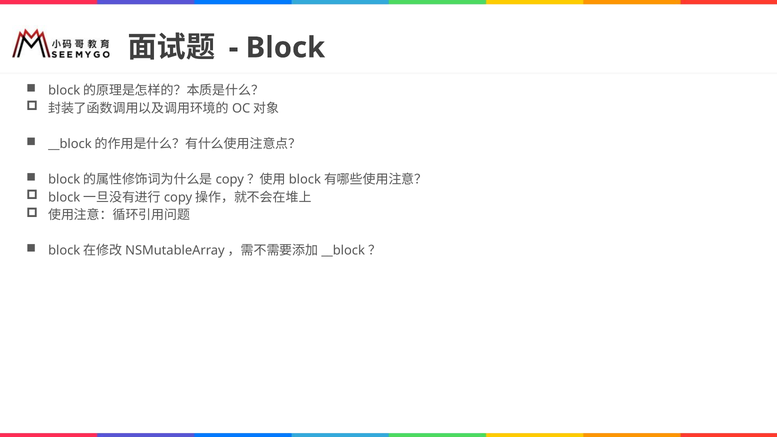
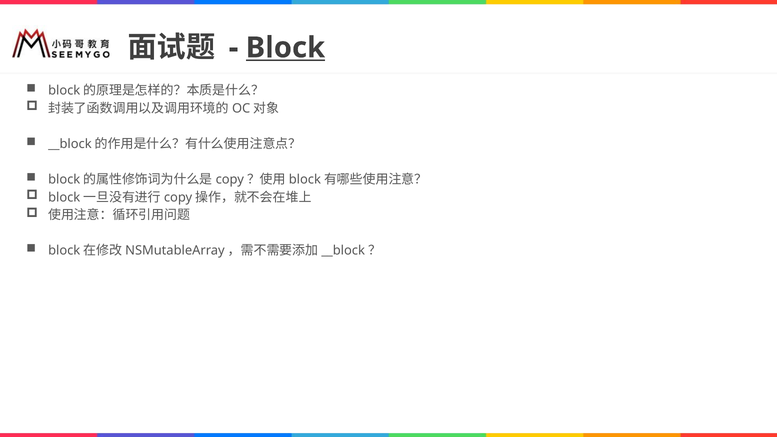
Block underline: none -> present (285, 48)
